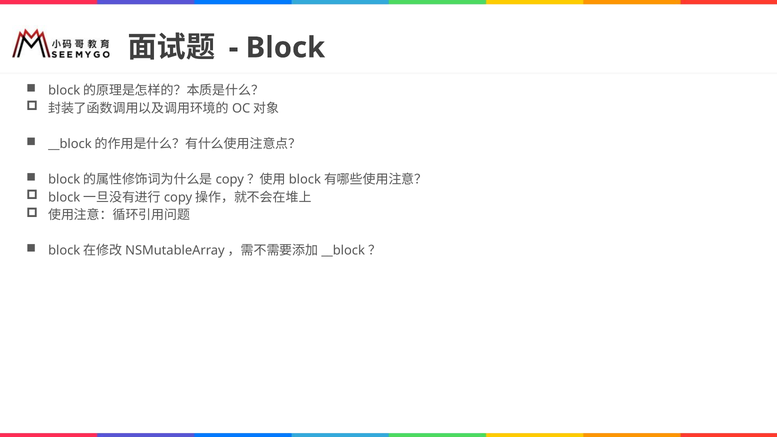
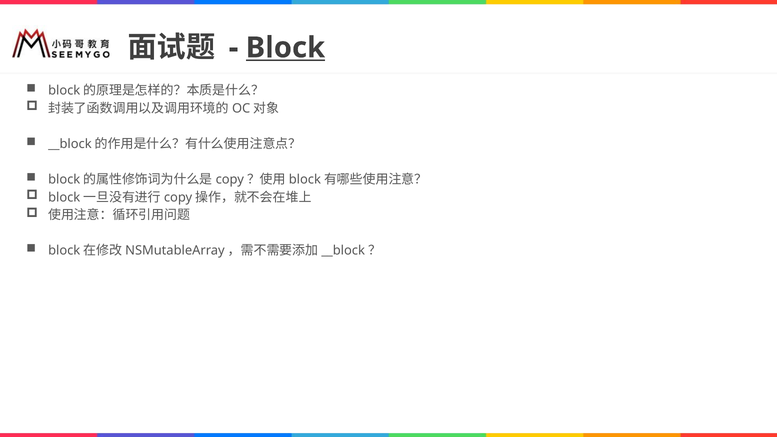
Block underline: none -> present (285, 48)
